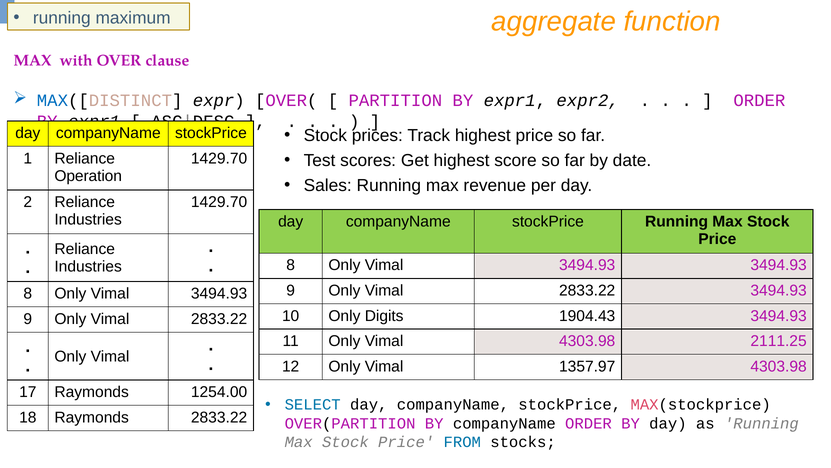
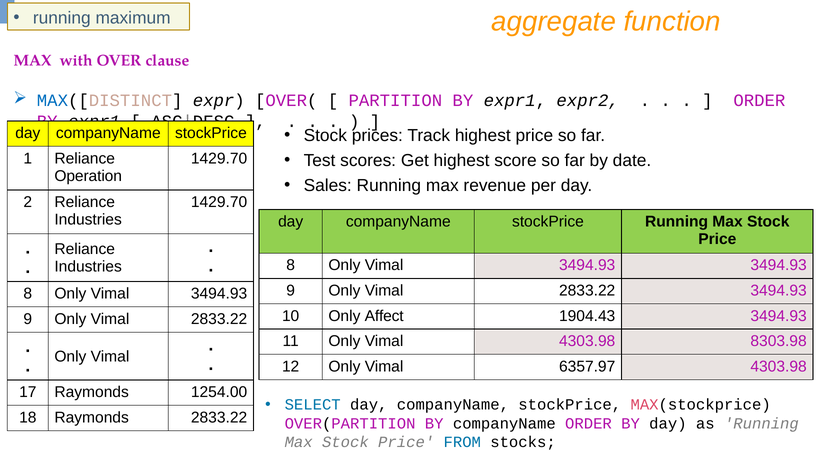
Digits: Digits -> Affect (384, 315)
2111.25: 2111.25 -> 8303.98 (779, 341)
1357.97: 1357.97 -> 6357.97 (587, 366)
